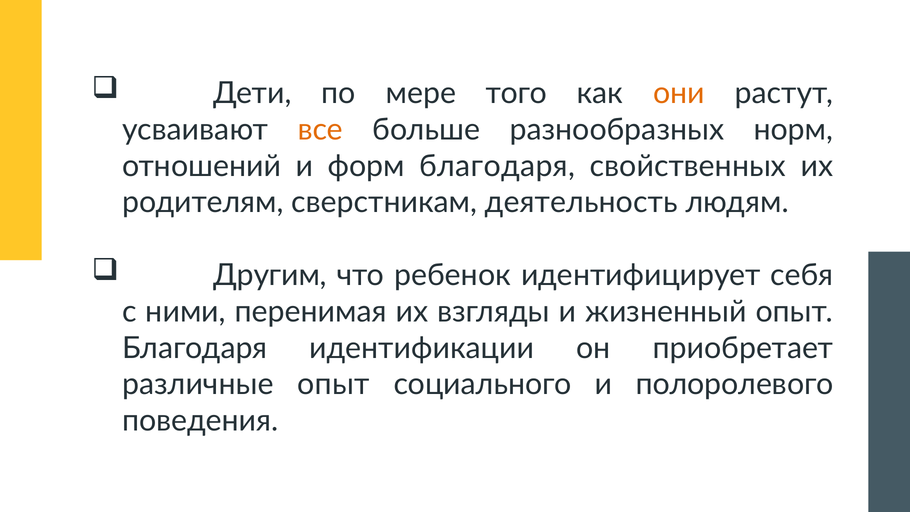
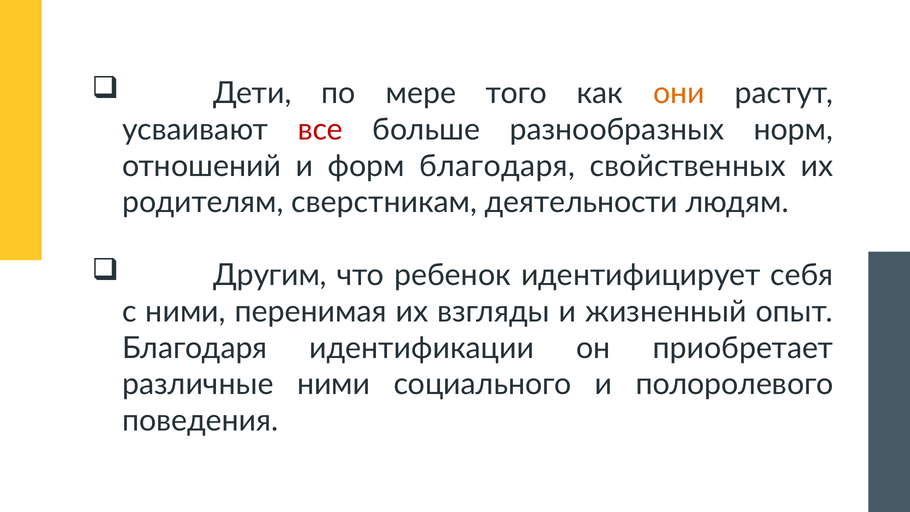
все colour: orange -> red (320, 130)
деятельность: деятельность -> деятельности (581, 202)
различные опыт: опыт -> ними (334, 384)
